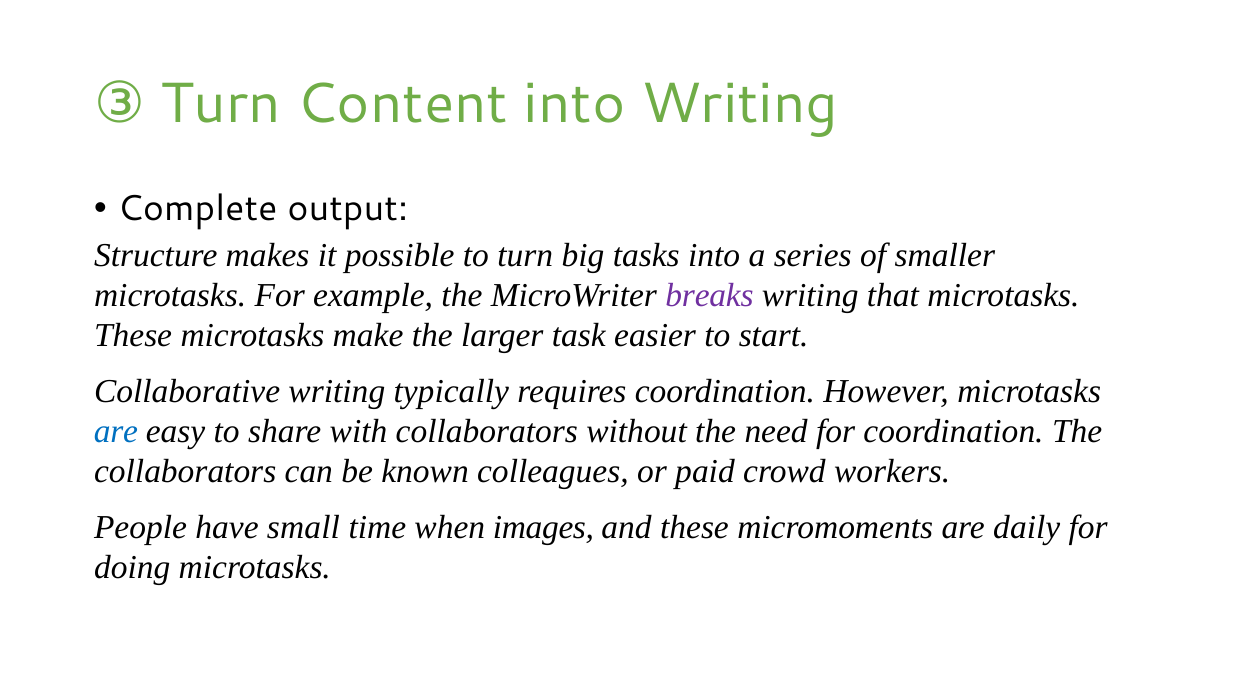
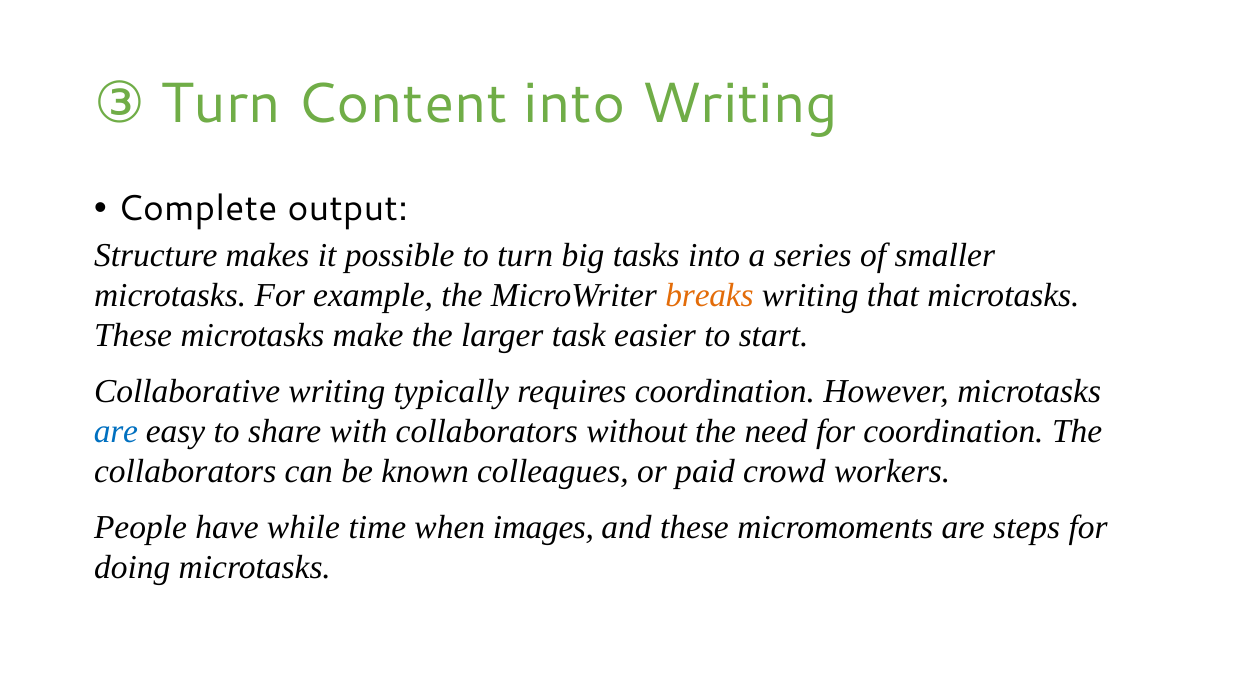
breaks colour: purple -> orange (709, 296)
small: small -> while (303, 528)
daily: daily -> steps (1027, 528)
